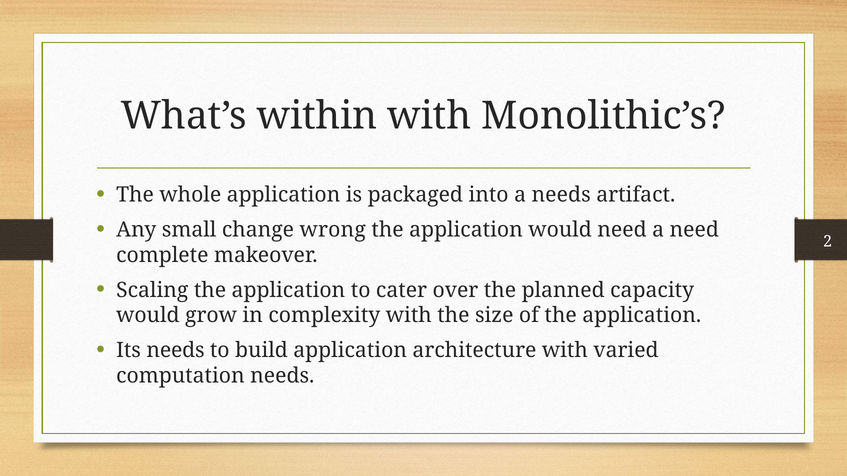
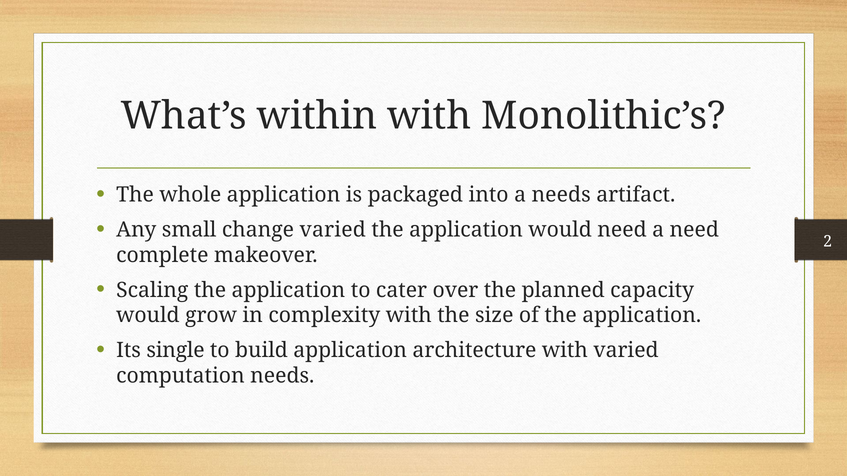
change wrong: wrong -> varied (333, 230)
Its needs: needs -> single (176, 351)
